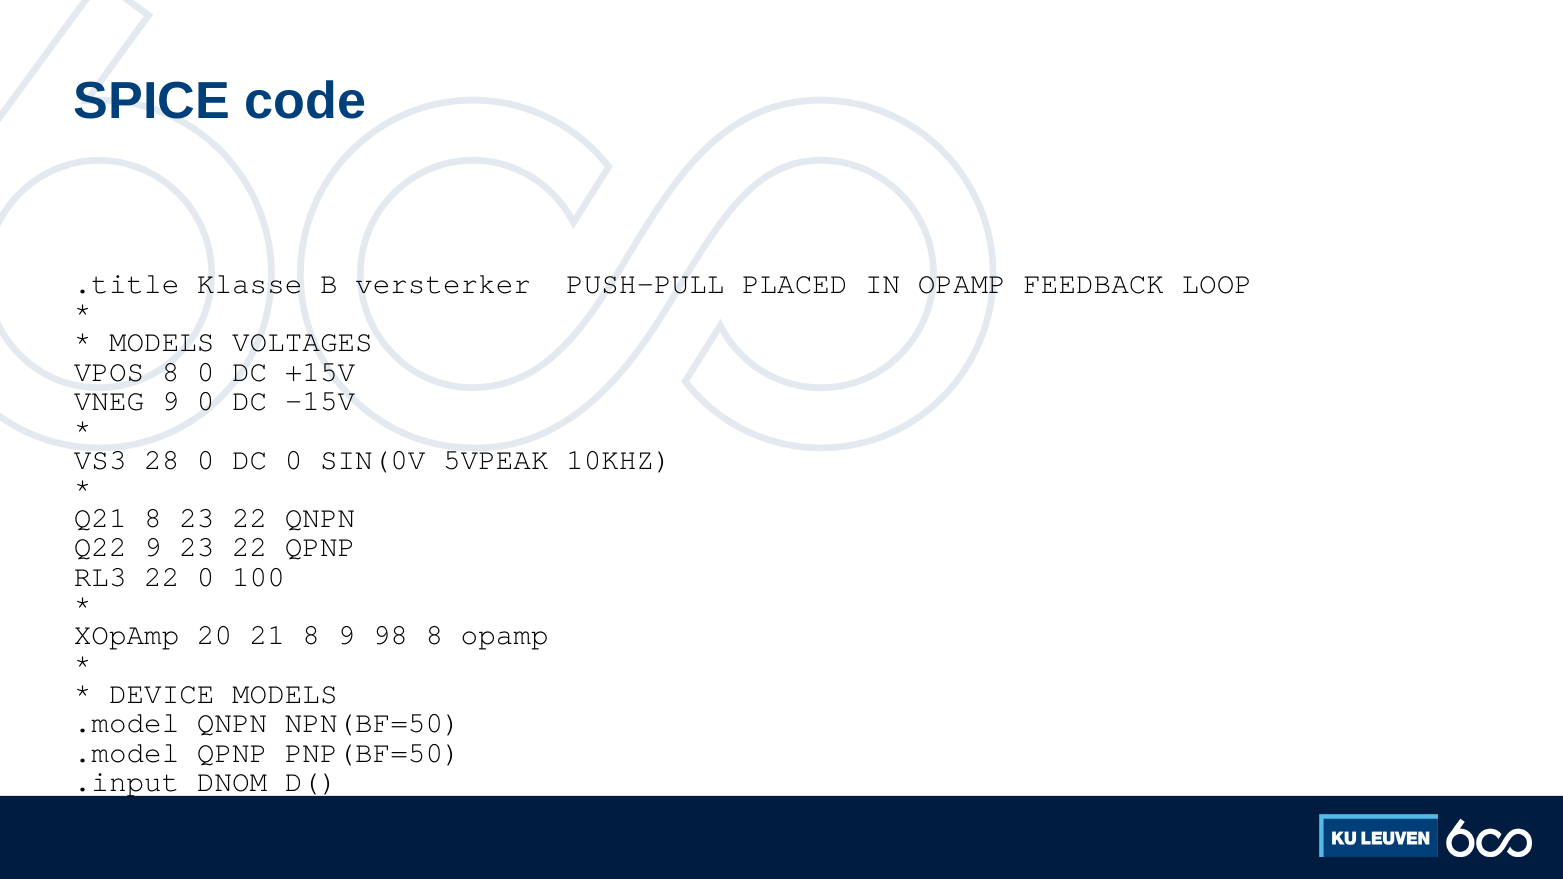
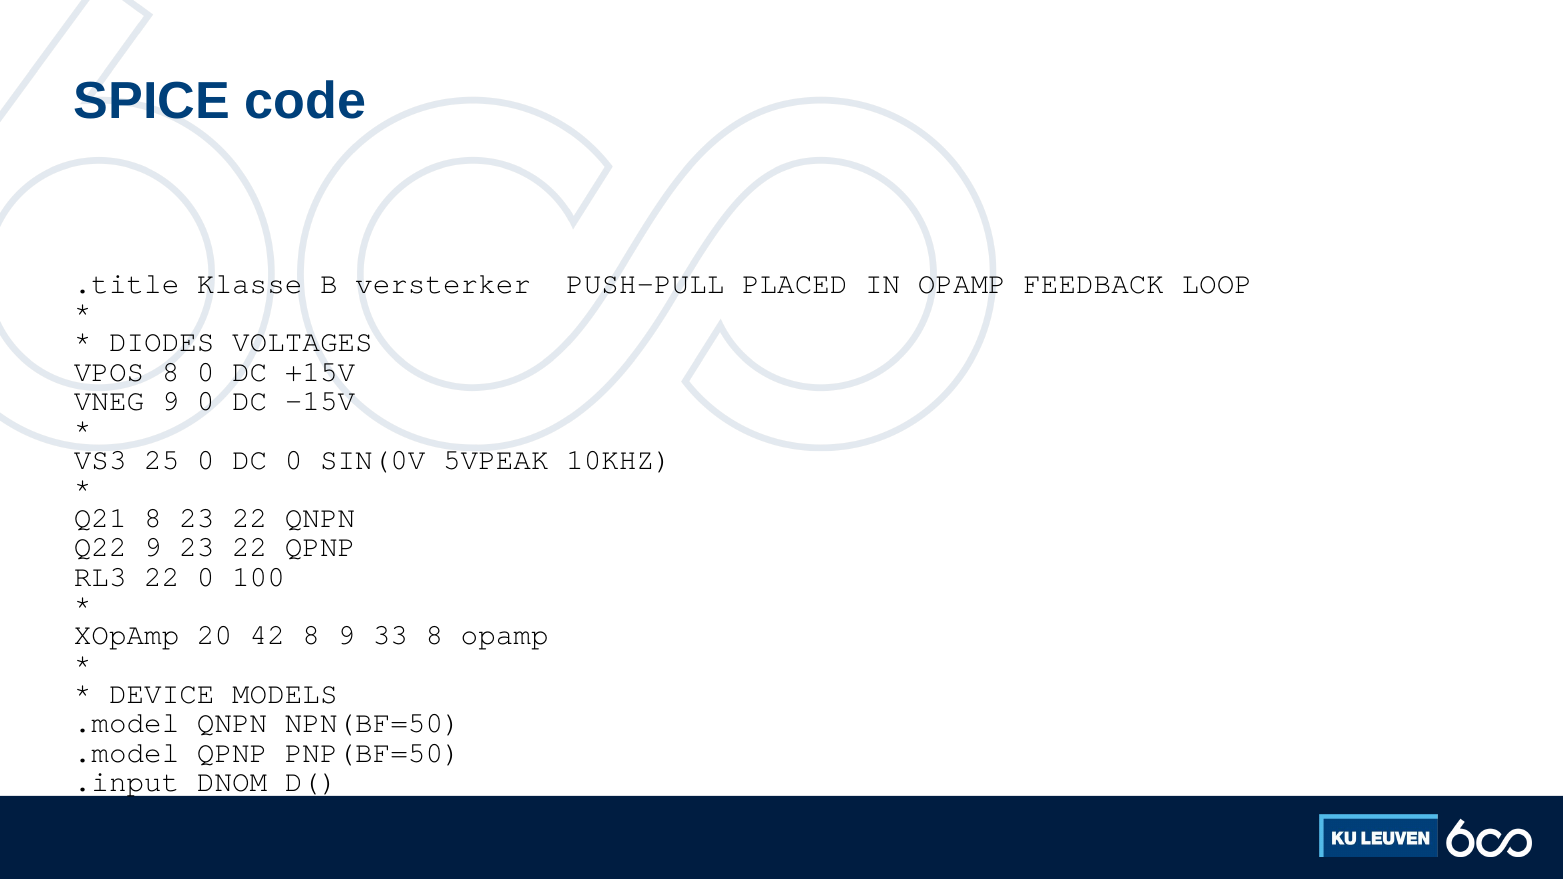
MODELS: MODELS -> DIODES (162, 342)
28: 28 -> 25 (162, 459)
21: 21 -> 42 (267, 635)
98: 98 -> 33 (390, 635)
